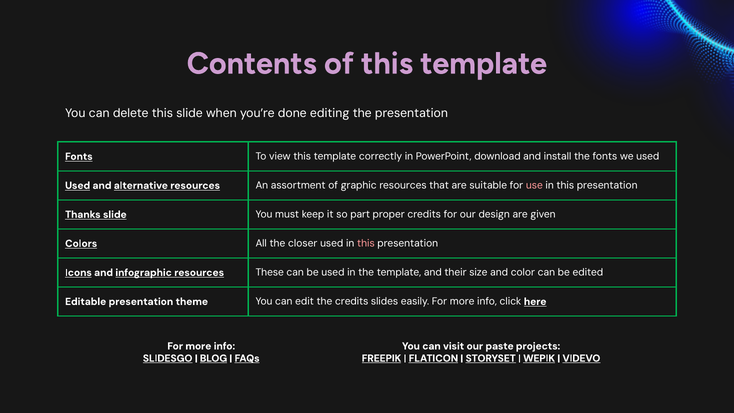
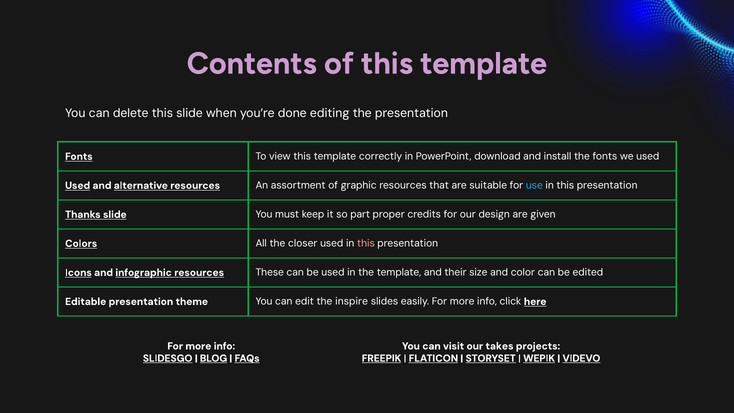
use colour: pink -> light blue (534, 185)
the credits: credits -> inspire (352, 301)
paste: paste -> takes (500, 346)
